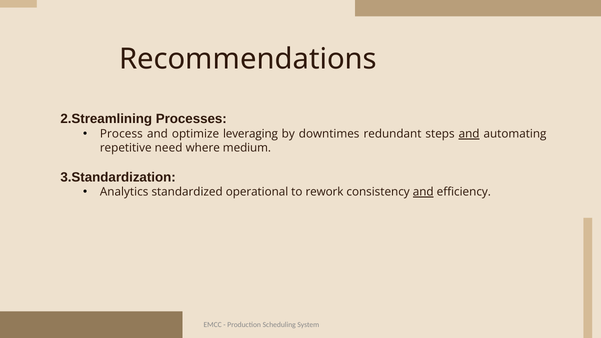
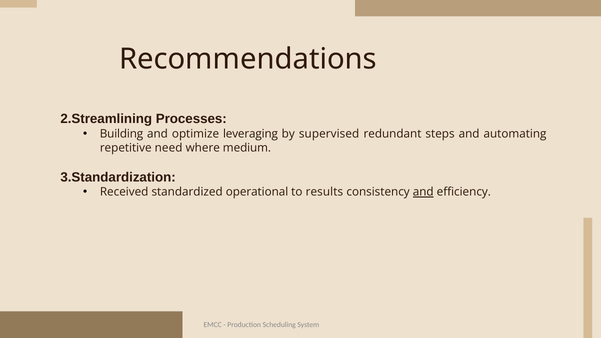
Process: Process -> Building (121, 134)
downtimes: downtimes -> supervised (329, 134)
and underline: present -> none (469, 134)
Analytics: Analytics -> Received (124, 192)
rework: rework -> results (324, 192)
